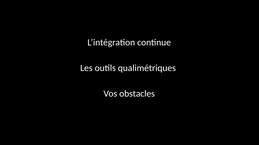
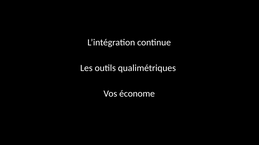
obstacles: obstacles -> économe (137, 94)
